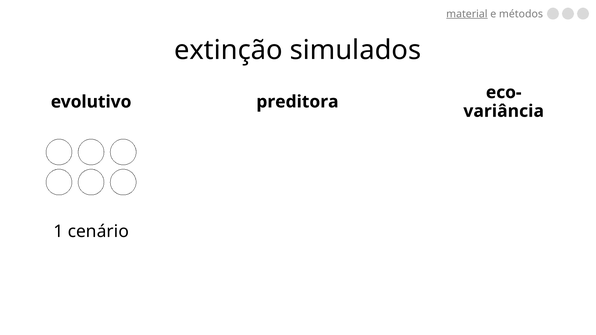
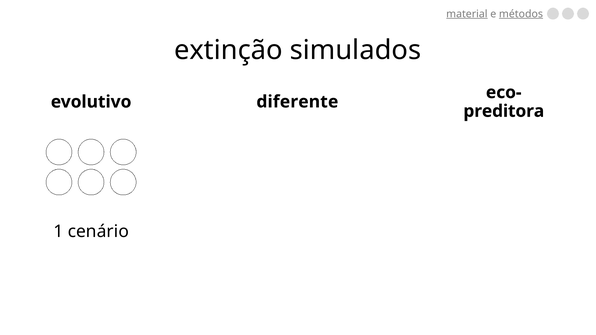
métodos underline: none -> present (521, 14)
preditora: preditora -> diferente (297, 102)
variância: variância -> preditora (504, 111)
